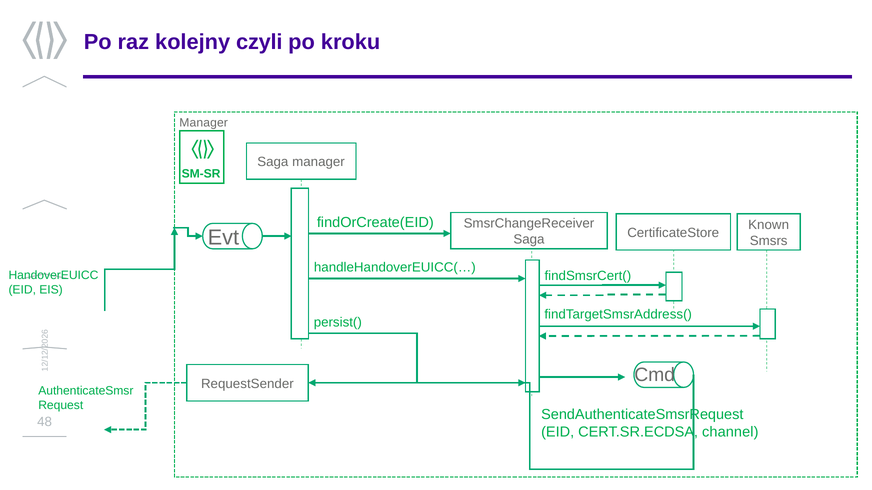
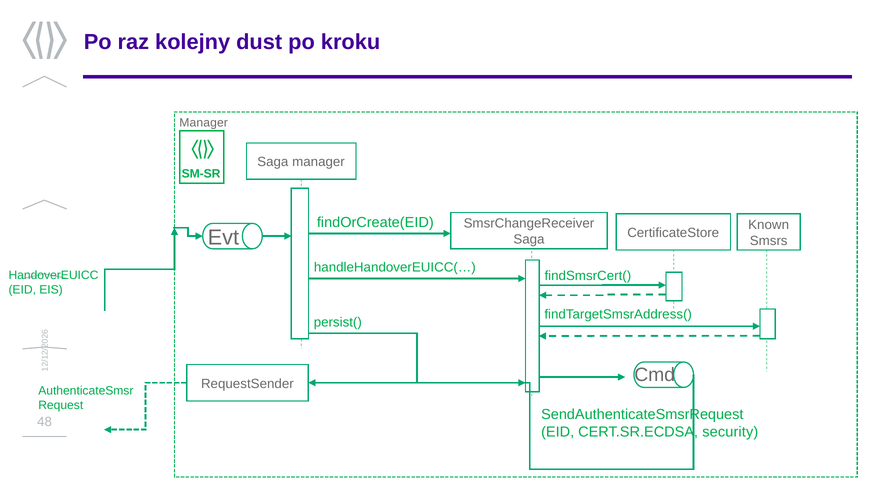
czyli: czyli -> dust (259, 42)
channel: channel -> security (730, 432)
